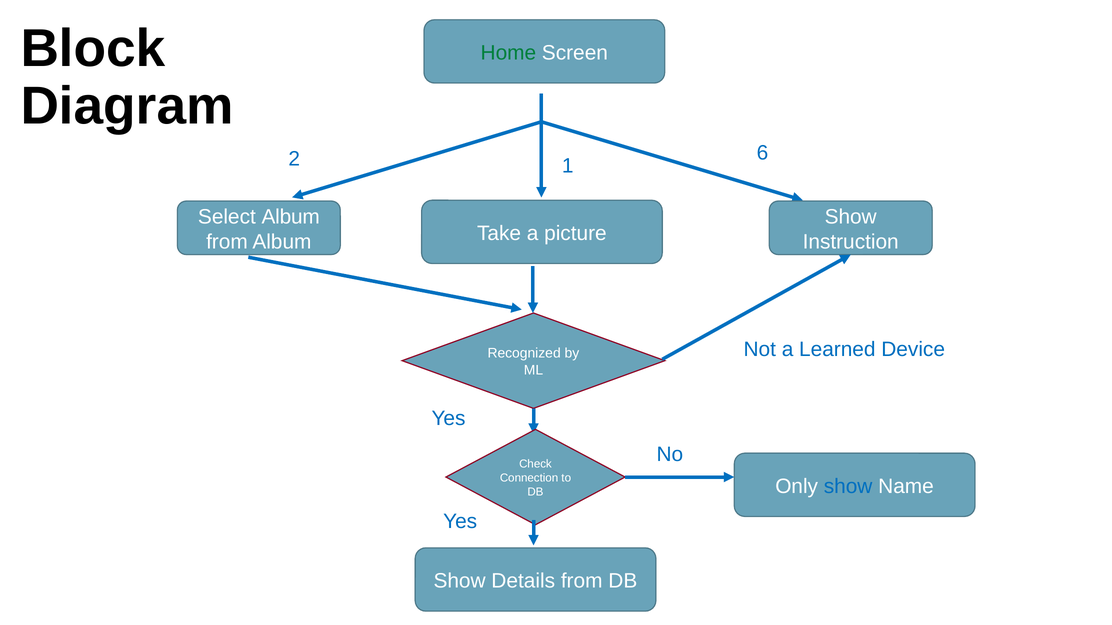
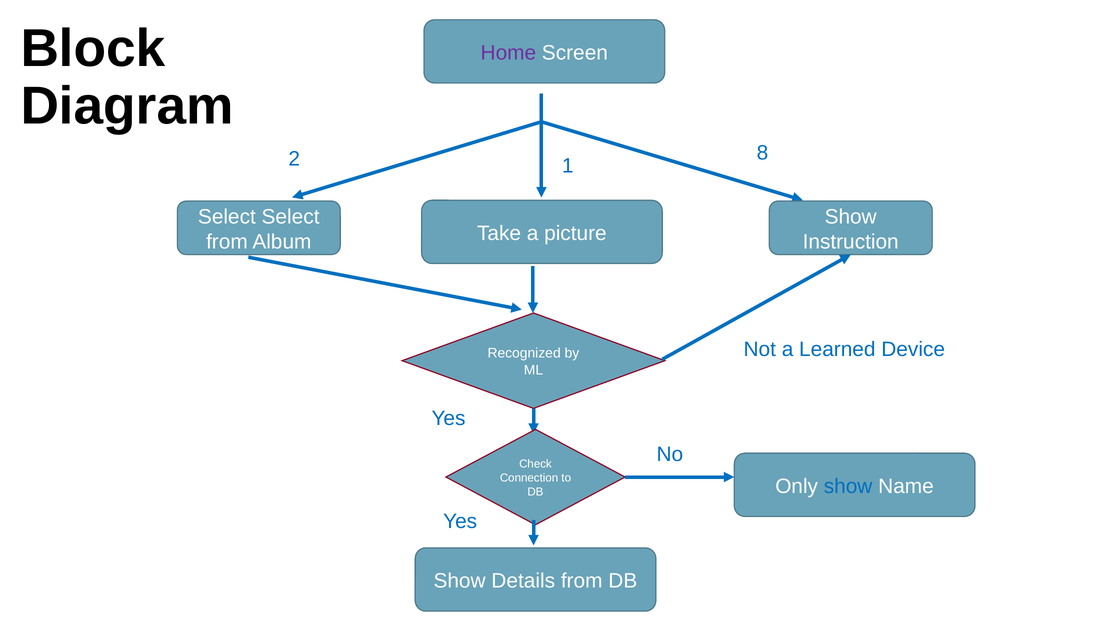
Home colour: green -> purple (508, 53)
6: 6 -> 8 (762, 153)
Select Album: Album -> Select (291, 217)
